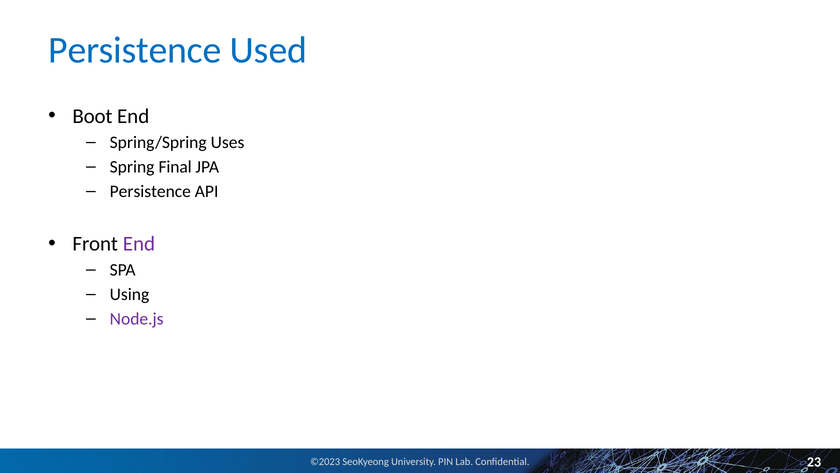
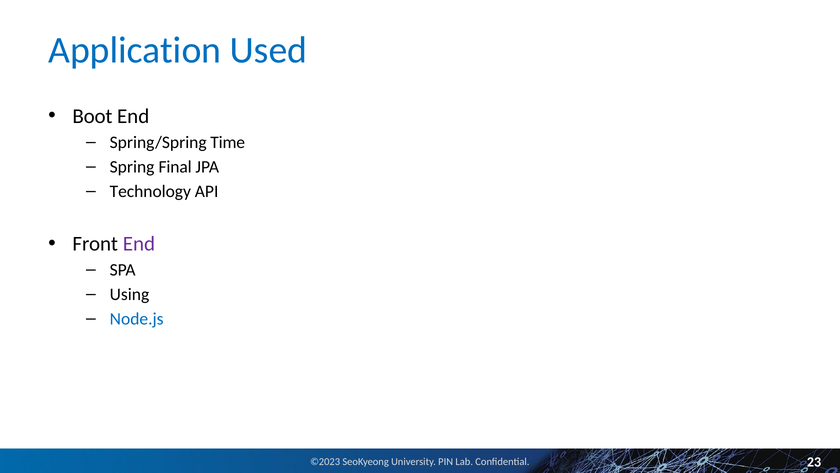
Persistence: Persistence -> Application (135, 50)
Uses: Uses -> Time (228, 142)
Persistence: Persistence -> Technology (150, 191)
Node.js colour: purple -> blue (137, 319)
